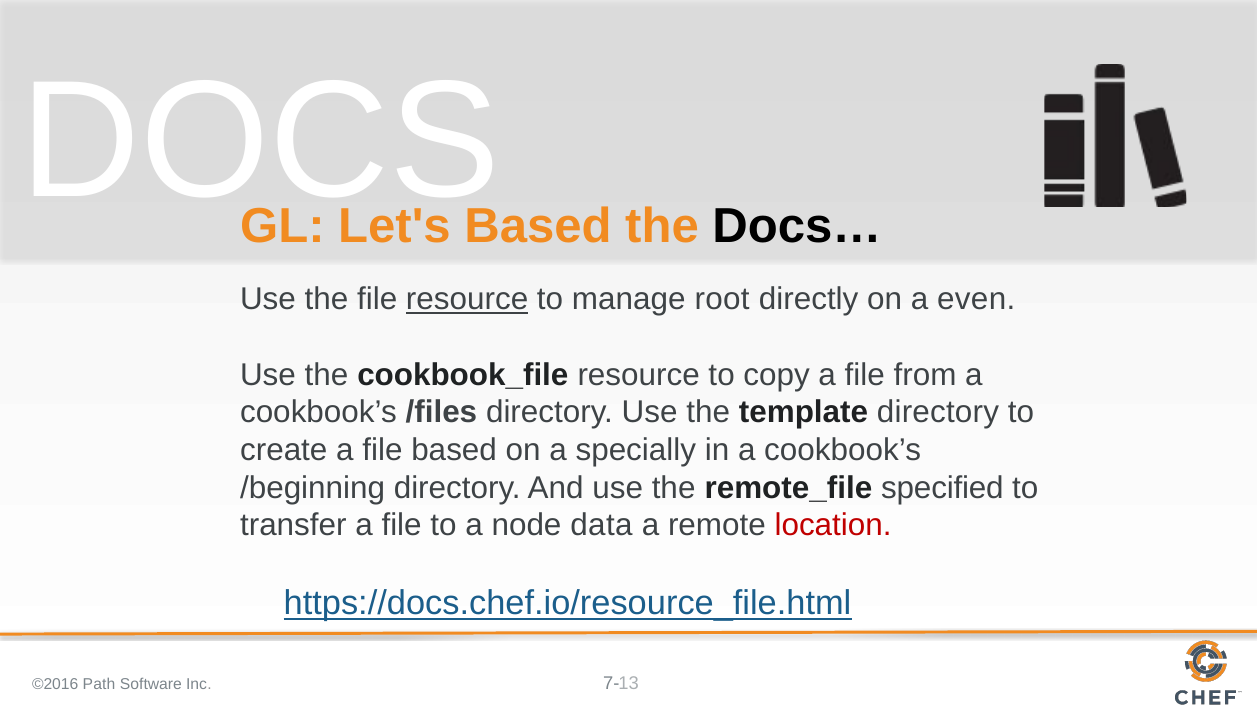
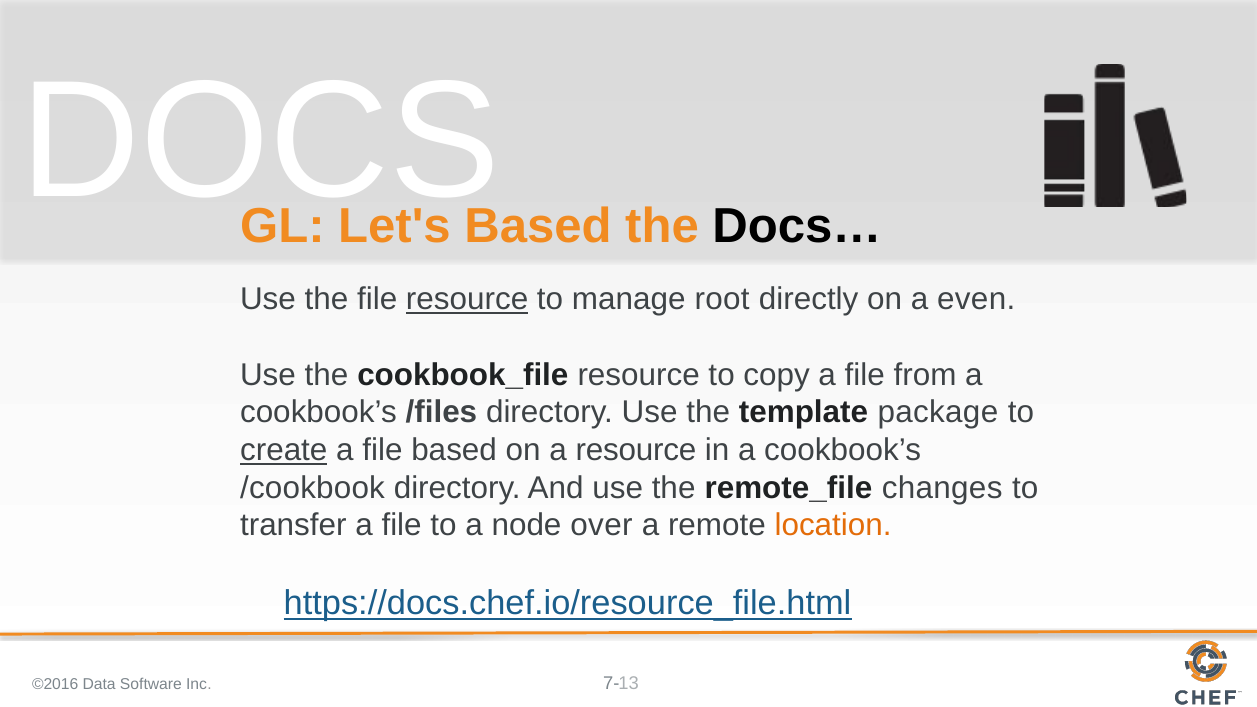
template directory: directory -> package (938, 412)
create underline: none -> present (284, 450)
a specially: specially -> resource (636, 450)
/beginning: /beginning -> /cookbook (313, 488)
specified: specified -> changes (942, 488)
data: data -> over (601, 526)
location colour: red -> orange (833, 526)
Path: Path -> Data (99, 684)
